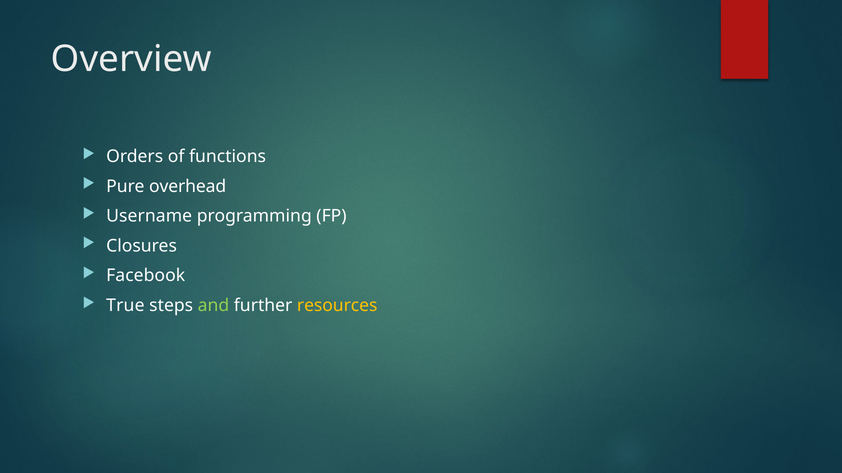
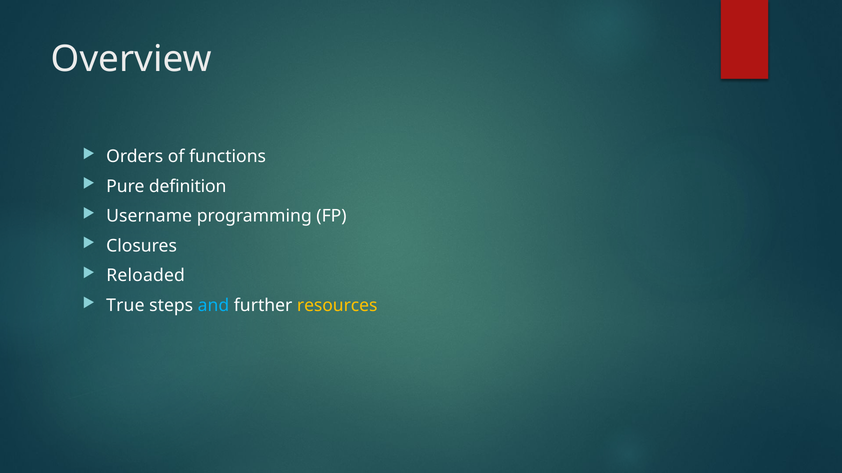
overhead: overhead -> definition (188, 187)
Facebook: Facebook -> Reloaded (146, 276)
and colour: light green -> light blue (213, 306)
